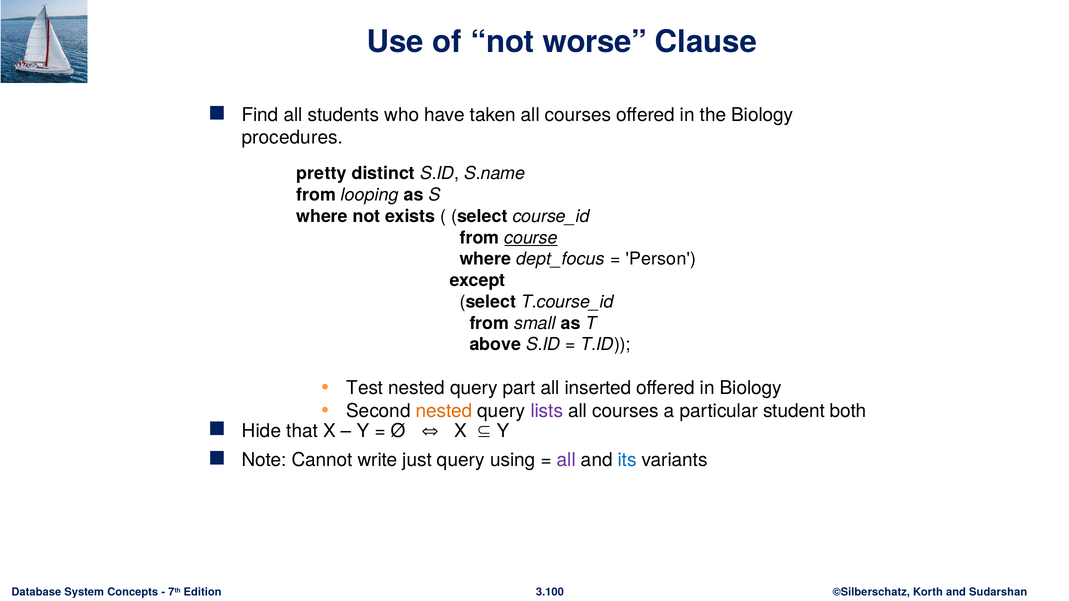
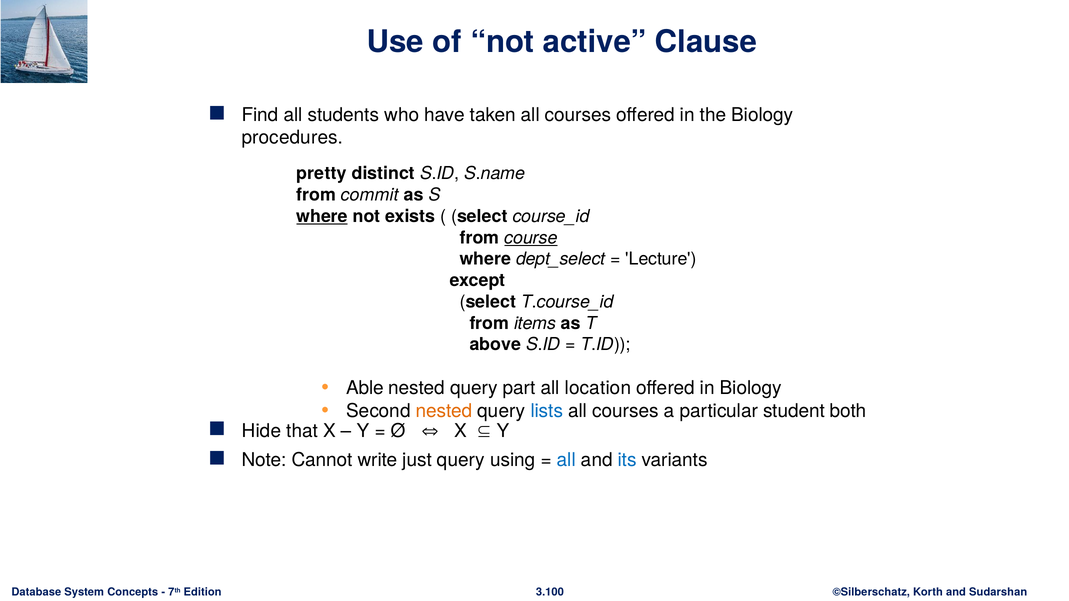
worse: worse -> active (595, 42)
looping: looping -> commit (370, 195)
where underline: none -> present (322, 216)
dept_focus: dept_focus -> dept_select (561, 259)
Person: Person -> Lecture (661, 259)
small: small -> items (535, 323)
Test: Test -> Able (365, 388)
inserted: inserted -> location (598, 388)
lists colour: purple -> blue (547, 411)
all colour: purple -> blue (566, 460)
